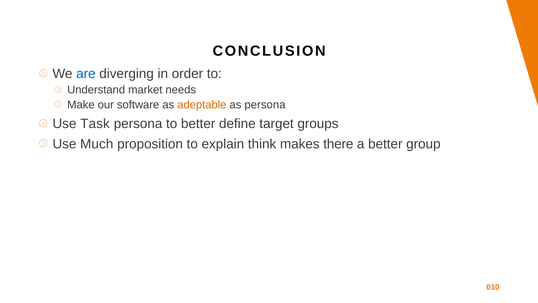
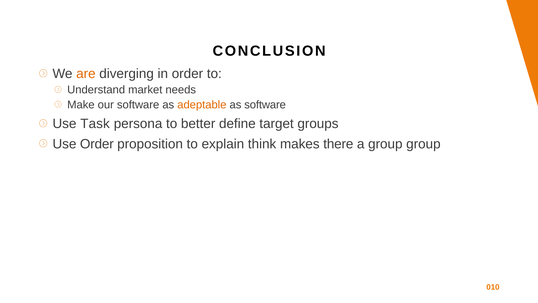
are colour: blue -> orange (86, 74)
as persona: persona -> software (265, 105)
Use Much: Much -> Order (97, 144)
a better: better -> group (385, 144)
